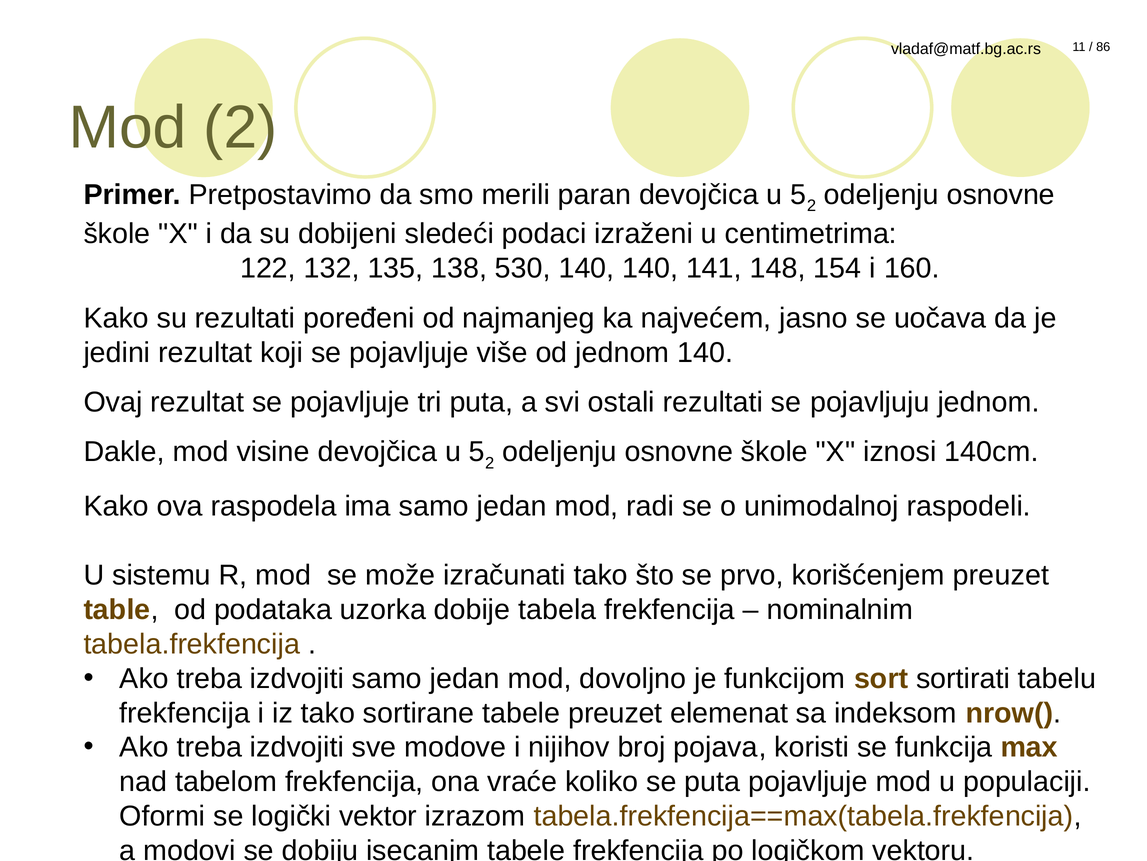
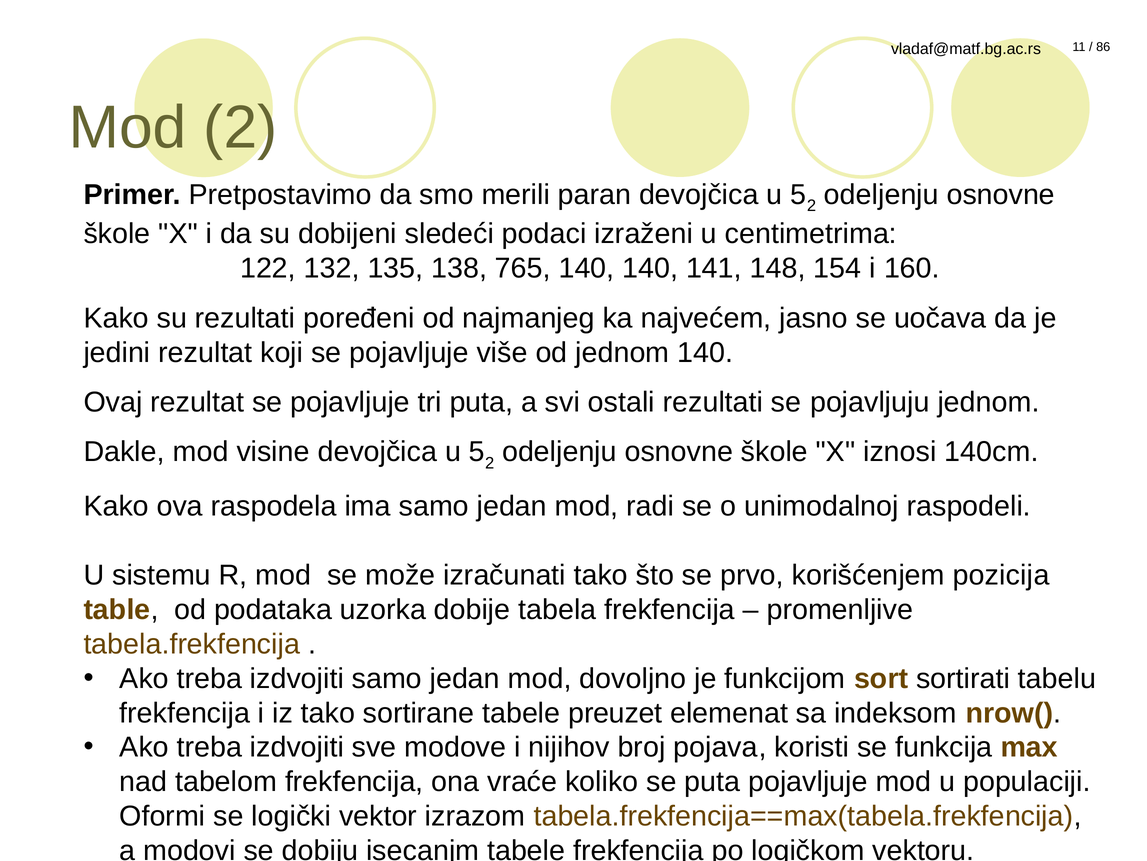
530: 530 -> 765 (523, 268)
korišćenjem preuzet: preuzet -> pozicija (1001, 575)
nominalnim: nominalnim -> promenljive (840, 609)
